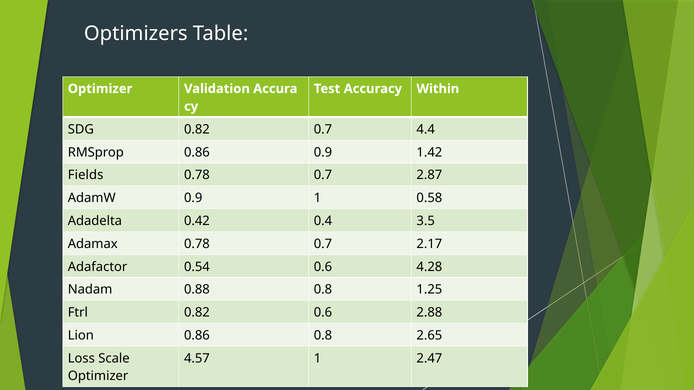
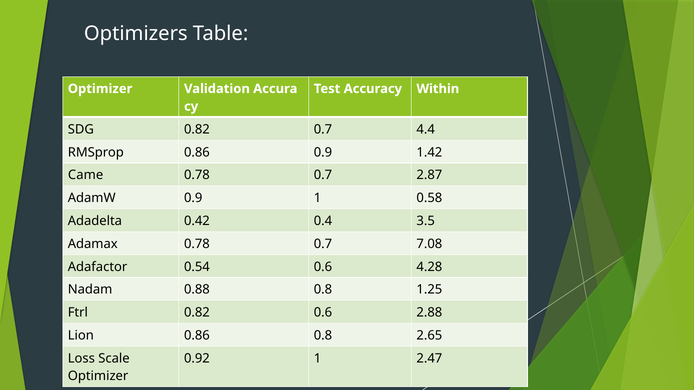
Fields: Fields -> Came (86, 175)
2.17: 2.17 -> 7.08 (429, 244)
4.57: 4.57 -> 0.92 (197, 359)
